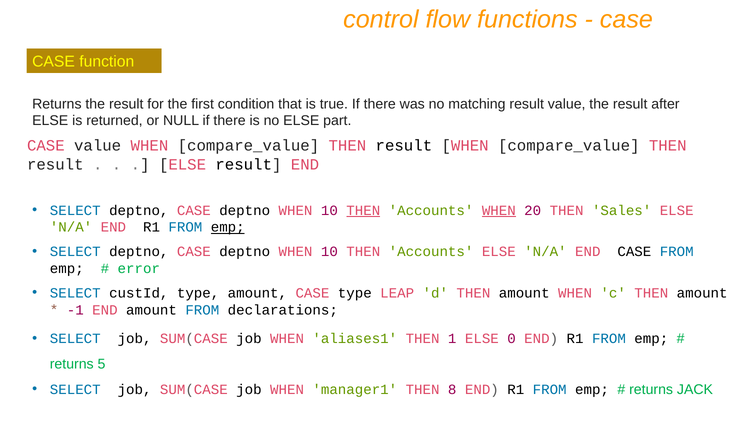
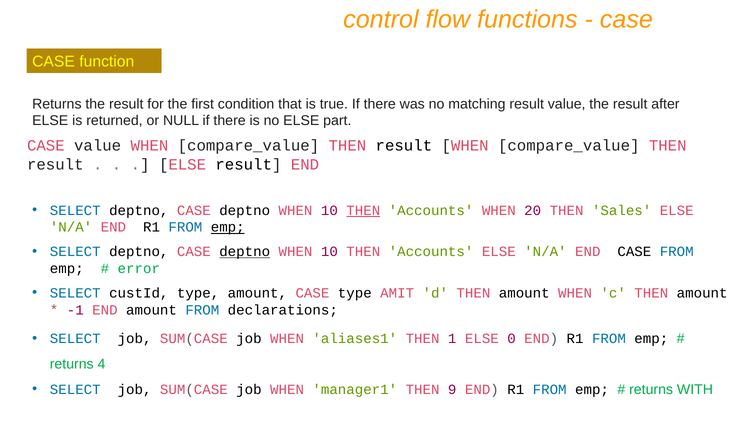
WHEN underline: present -> none (499, 211)
deptno underline: none -> present (245, 252)
LEAP: LEAP -> AMIT (397, 293)
5: 5 -> 4 (102, 365)
8: 8 -> 9 (452, 390)
JACK: JACK -> WITH (695, 390)
